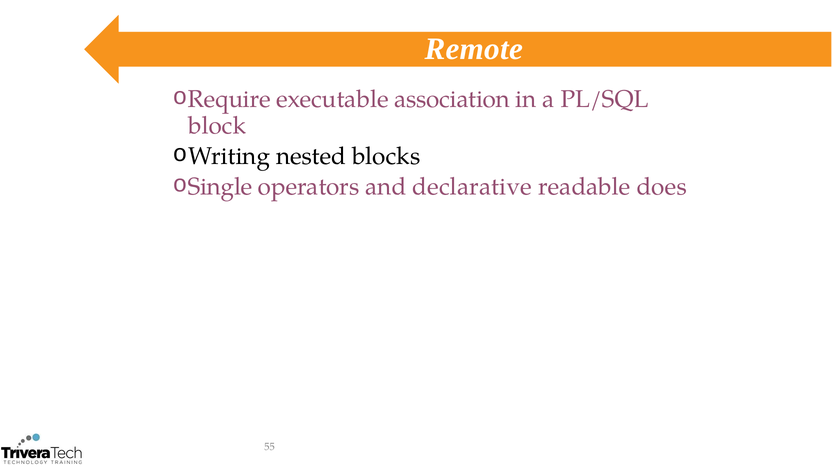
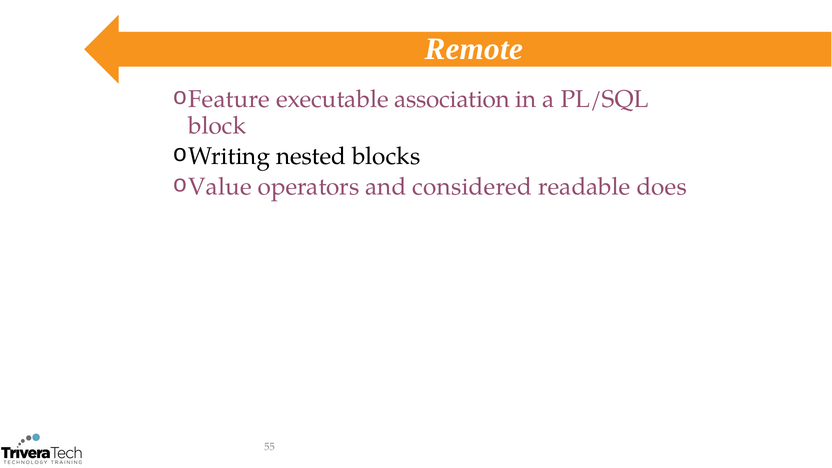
Require: Require -> Feature (229, 99)
Single: Single -> Value (220, 187)
declarative: declarative -> considered (472, 187)
